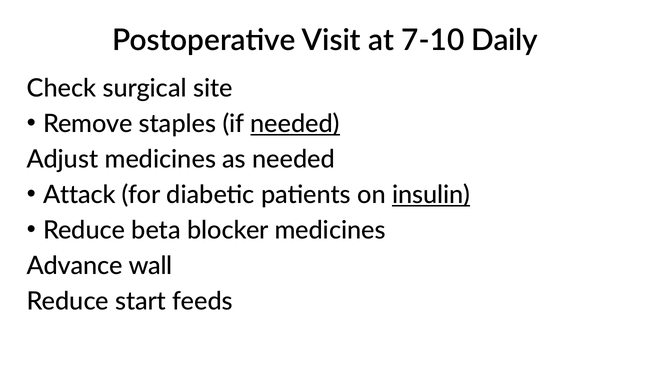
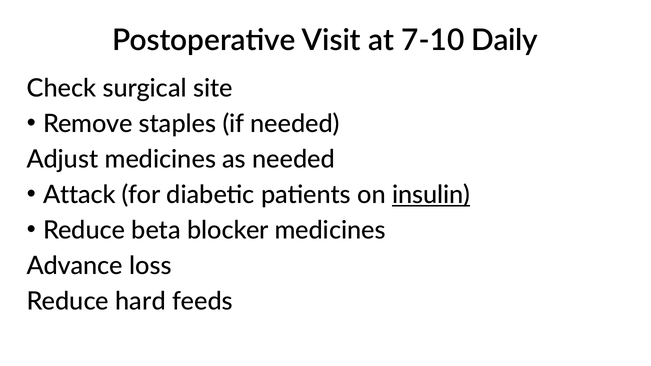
needed underline: present -> none (295, 124)
wall: wall -> loss (150, 266)
start: start -> hard (141, 301)
